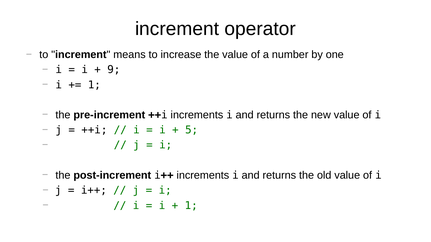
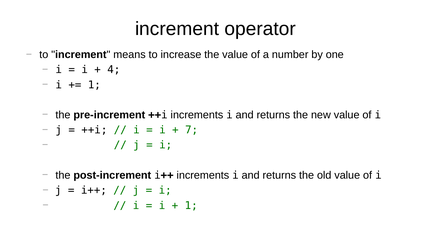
9: 9 -> 4 (114, 70)
5: 5 -> 7 (192, 130)
